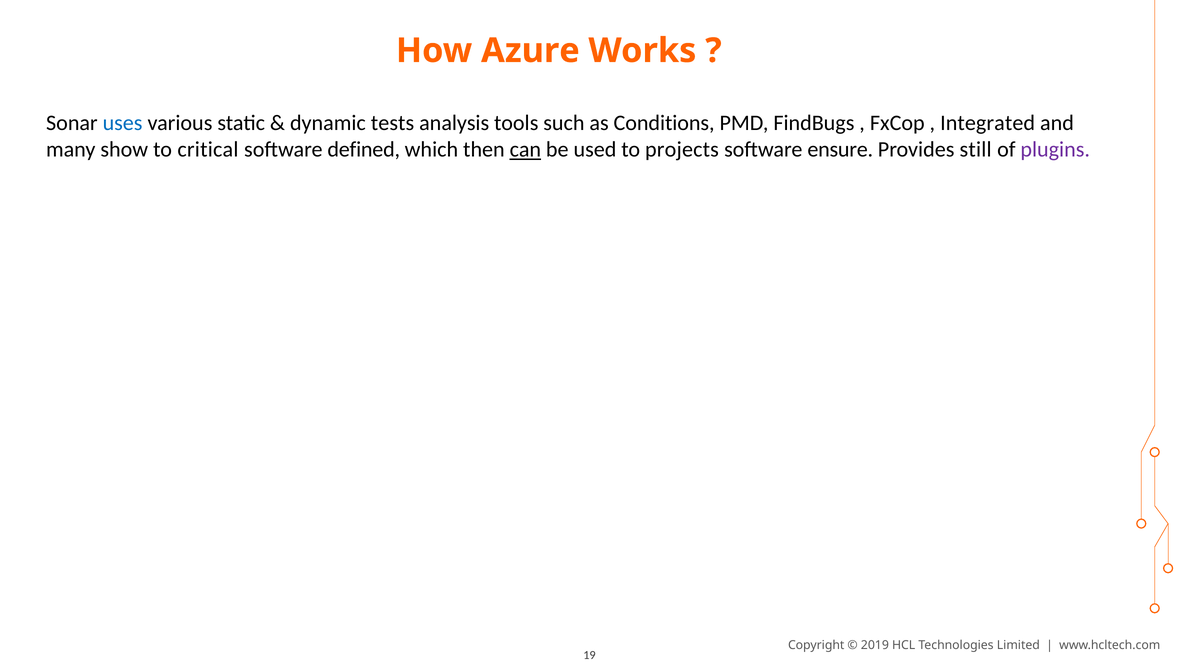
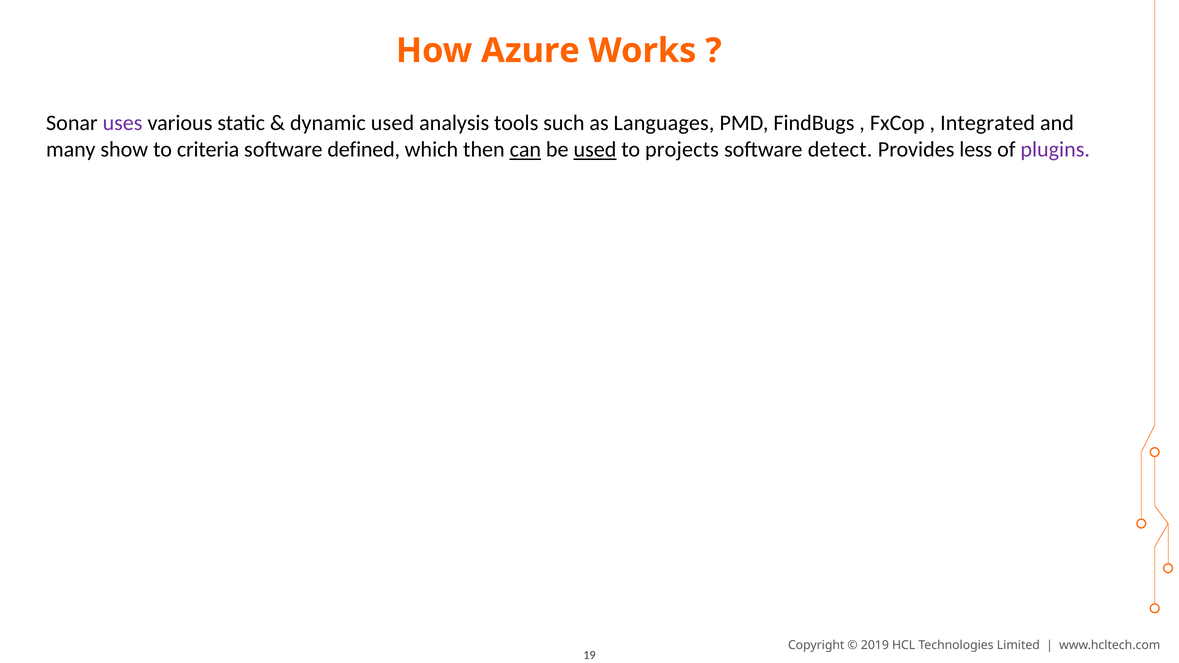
uses colour: blue -> purple (123, 123)
dynamic tests: tests -> used (392, 123)
Conditions: Conditions -> Languages (664, 123)
critical: critical -> criteria (208, 150)
used underline: none -> present (595, 150)
ensure: ensure -> detect (840, 150)
still: still -> less (976, 150)
